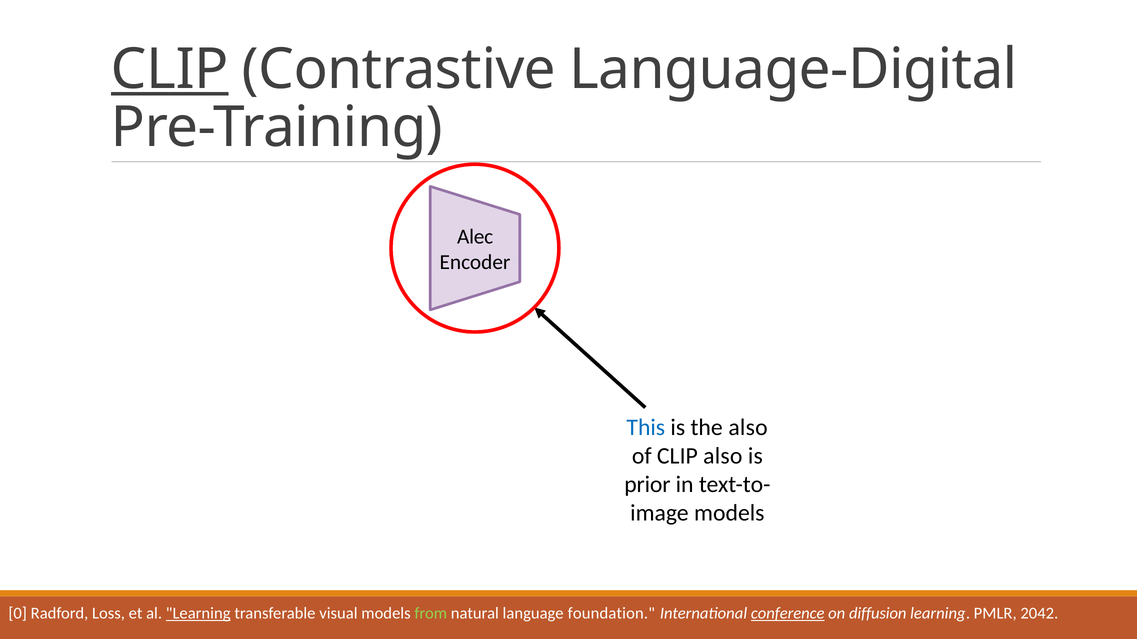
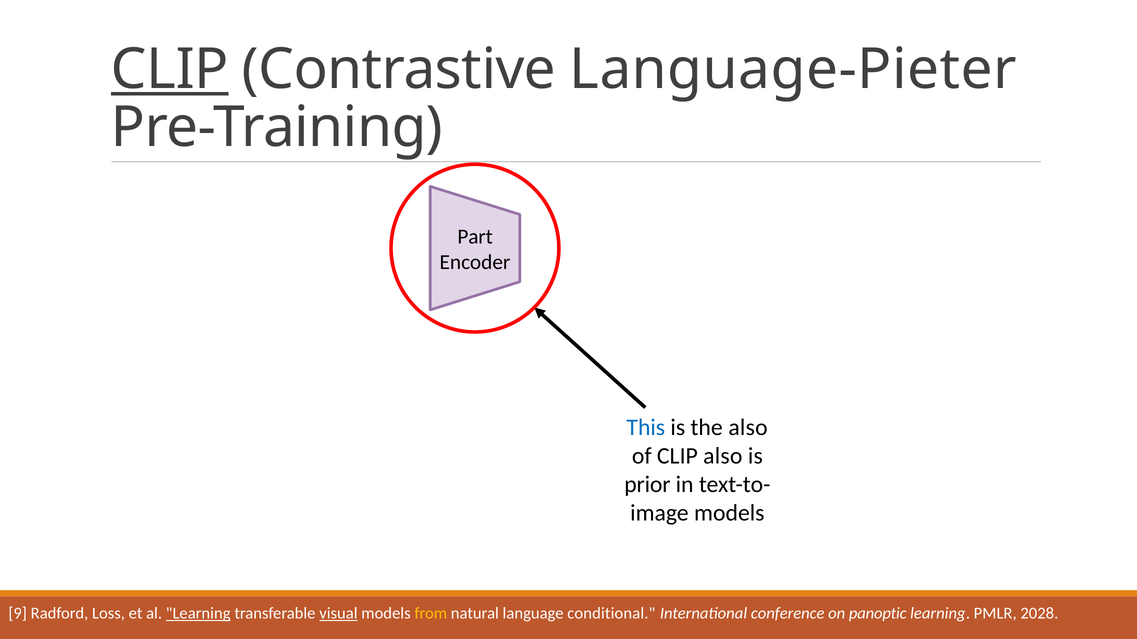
Language-Digital: Language-Digital -> Language-Pieter (793, 69)
Alec: Alec -> Part (475, 237)
0: 0 -> 9 (18, 614)
visual underline: none -> present (338, 614)
from colour: light green -> yellow (431, 614)
foundation: foundation -> conditional (611, 614)
conference underline: present -> none (788, 614)
diffusion: diffusion -> panoptic (878, 614)
2042: 2042 -> 2028 (1039, 614)
